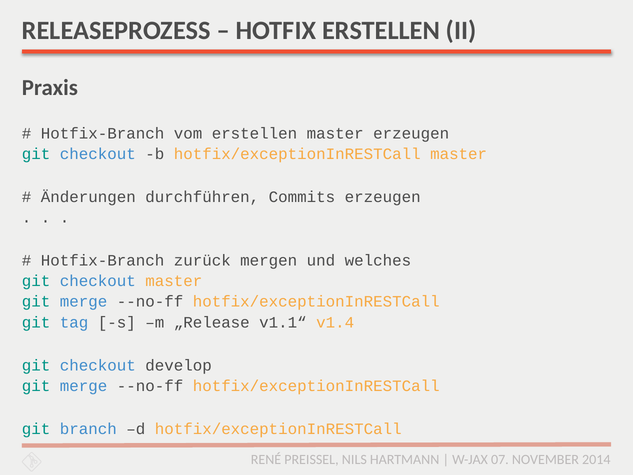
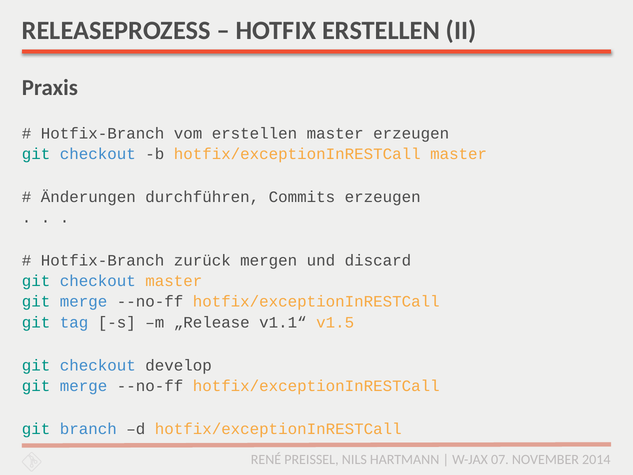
welches: welches -> discard (378, 260)
v1.4: v1.4 -> v1.5 (335, 322)
